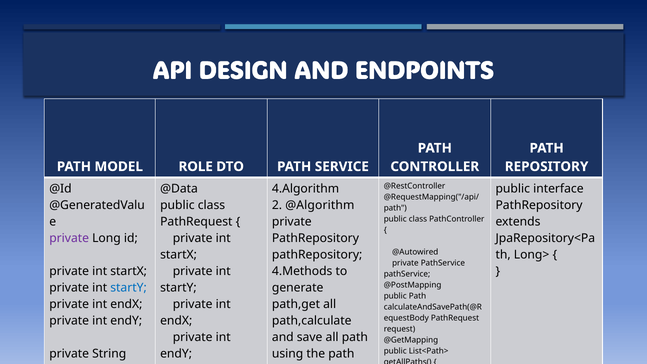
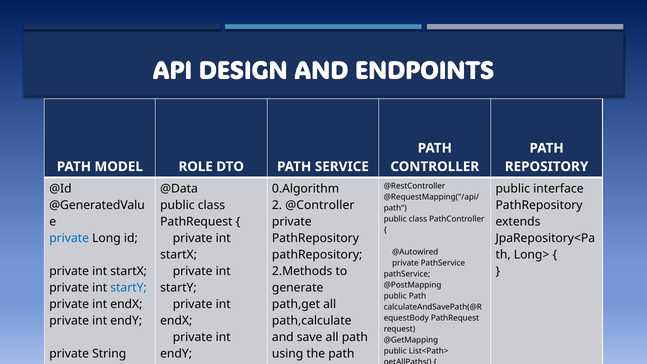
4.Algorithm: 4.Algorithm -> 0.Algorithm (306, 189)
@Algorithm: @Algorithm -> @Controller (320, 205)
private colour: purple -> blue (69, 238)
4.Methods: 4.Methods -> 2.Methods (302, 271)
